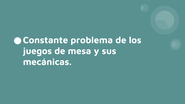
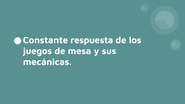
problema: problema -> respuesta (92, 40)
